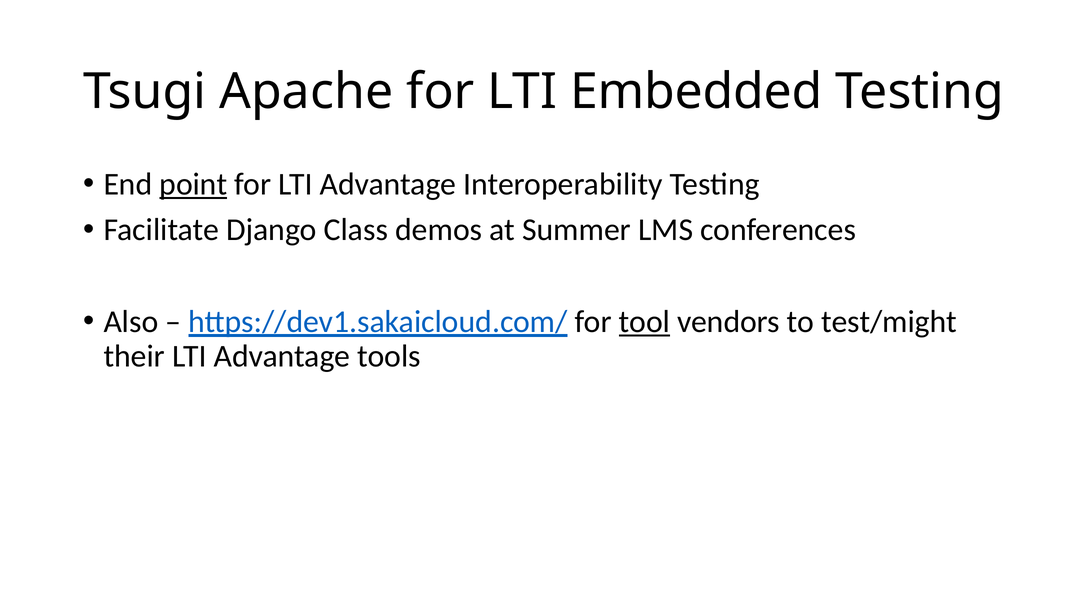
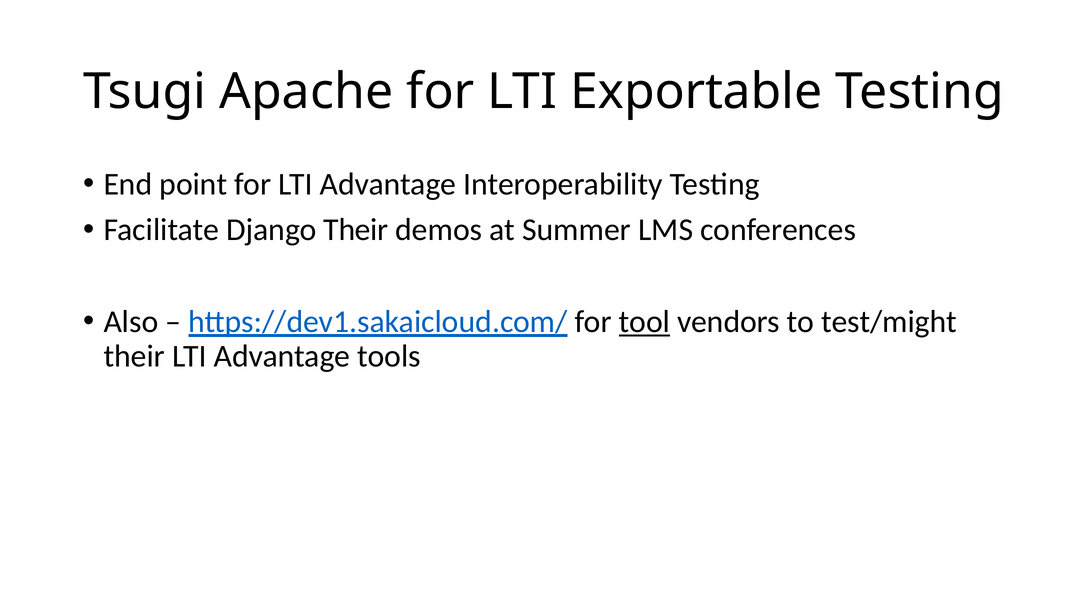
Embedded: Embedded -> Exportable (696, 92)
point underline: present -> none (193, 184)
Django Class: Class -> Their (356, 230)
